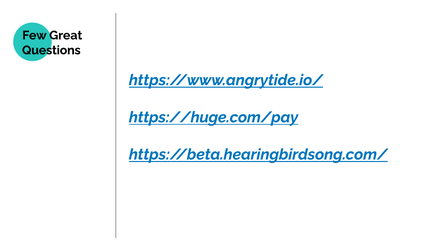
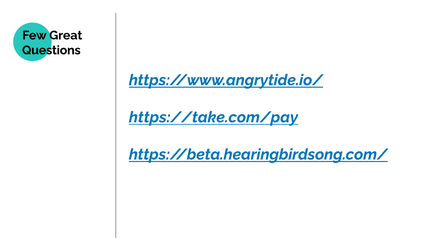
https://huge.com/pay: https://huge.com/pay -> https://take.com/pay (213, 117)
